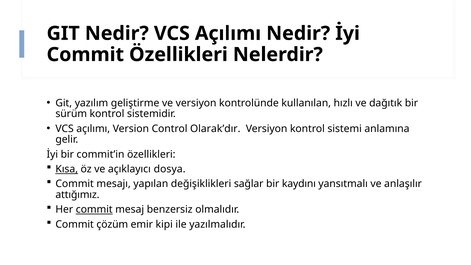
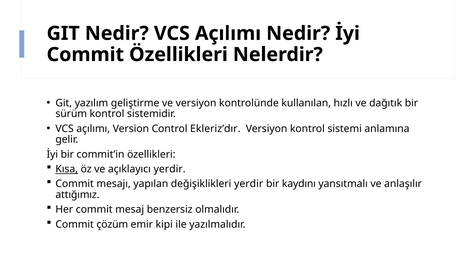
Olarak’dır: Olarak’dır -> Ekleriz’dır (215, 129)
açıklayıcı dosya: dosya -> yerdir (170, 169)
değişiklikleri sağlar: sağlar -> yerdir (249, 184)
commit underline: present -> none (94, 210)
